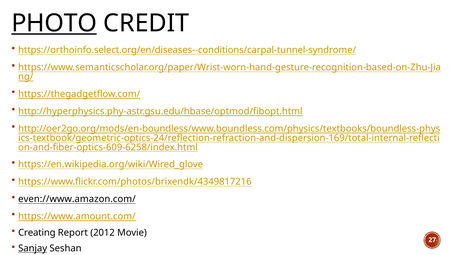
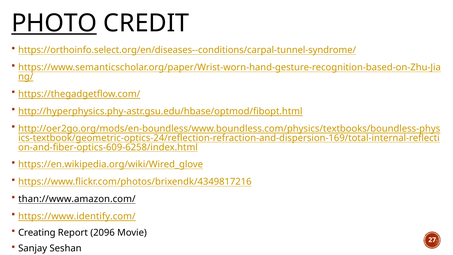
even://www.amazon.com/: even://www.amazon.com/ -> than://www.amazon.com/ (77, 199)
https://www.amount.com/: https://www.amount.com/ -> https://www.identify.com/ (77, 216)
2012: 2012 -> 2096 (103, 232)
Sanjay underline: present -> none (33, 248)
